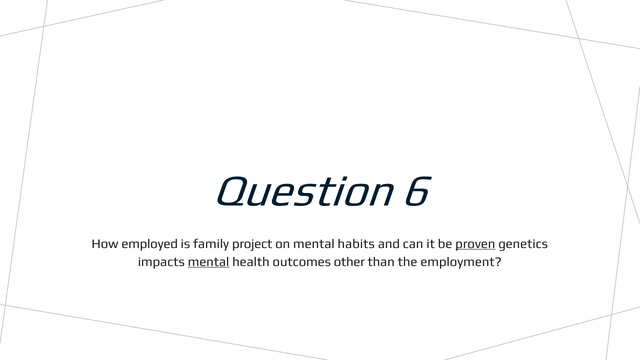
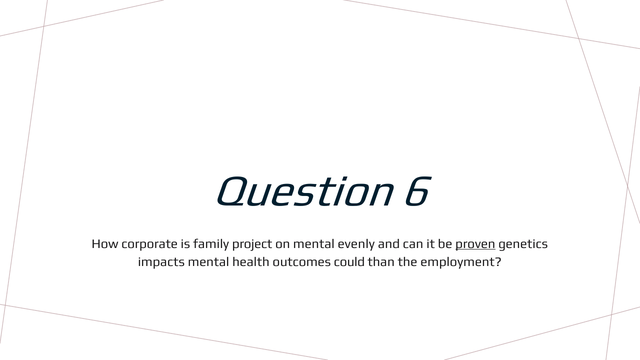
employed: employed -> corporate (150, 244)
habits: habits -> evenly (356, 244)
mental underline: present -> none (209, 262)
other: other -> could (349, 262)
